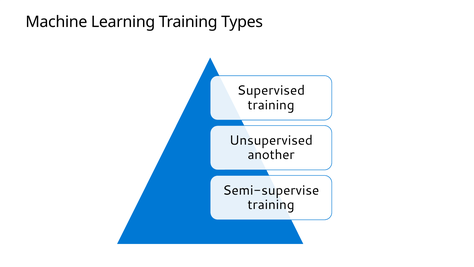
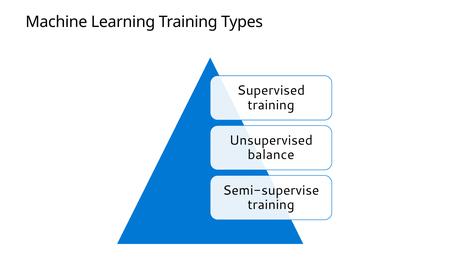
another: another -> balance (271, 155)
